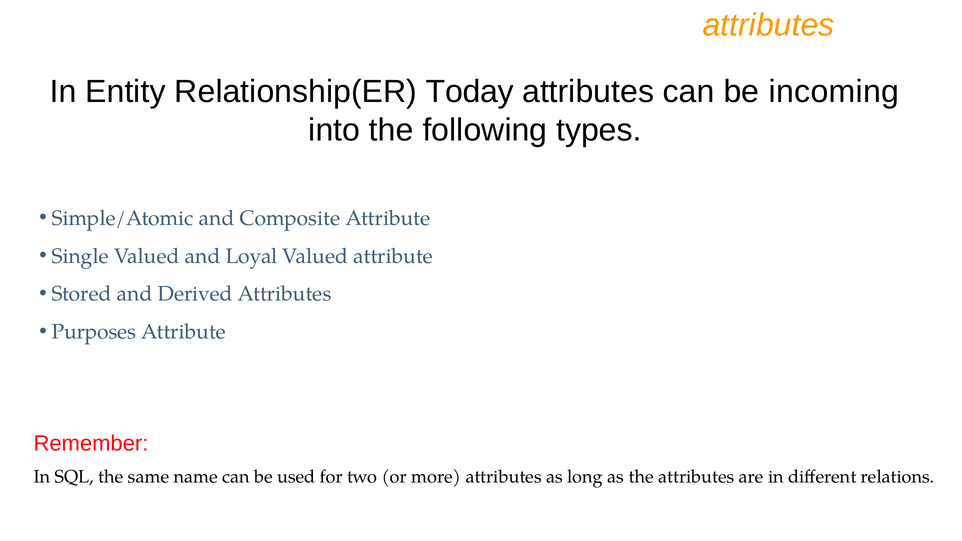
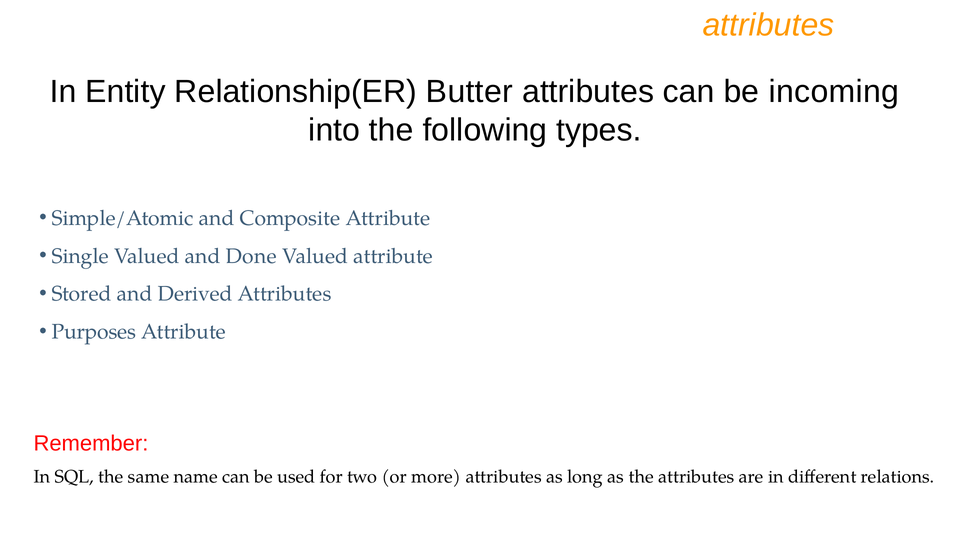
Today: Today -> Butter (469, 92)
Loyal: Loyal -> Done (251, 256)
